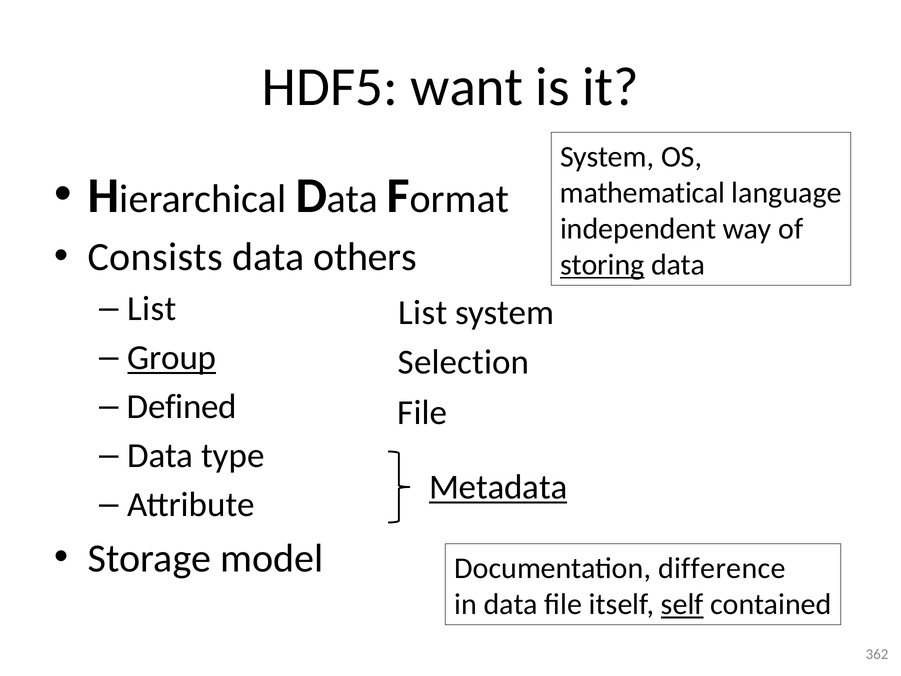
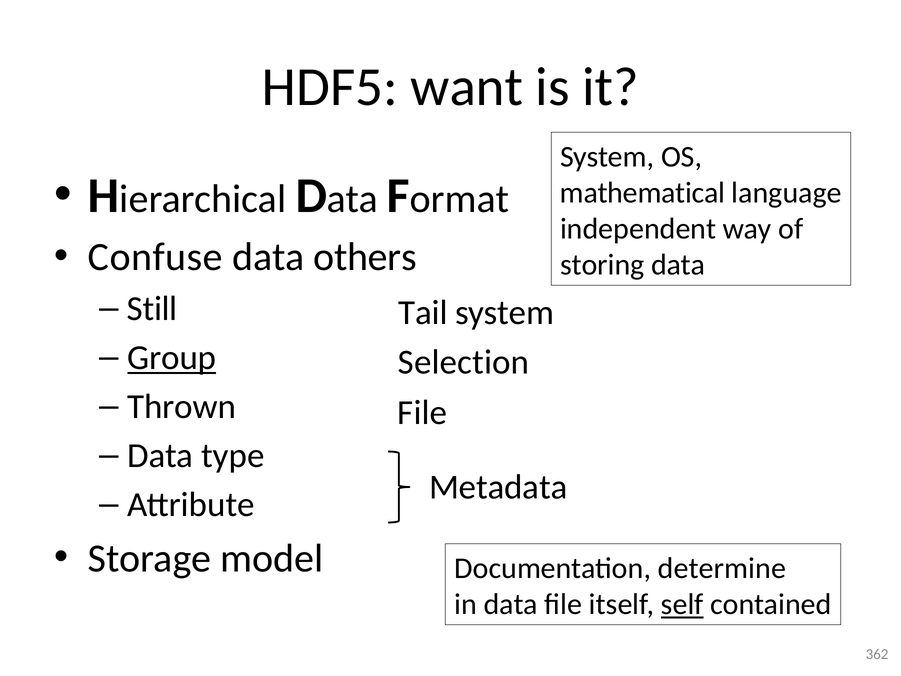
Consists: Consists -> Confuse (155, 257)
storing underline: present -> none (602, 265)
List: List -> Still (152, 309)
List: List -> Tail (423, 312)
Defined: Defined -> Thrown (182, 407)
Metadata underline: present -> none (498, 487)
difference: difference -> determine (722, 568)
